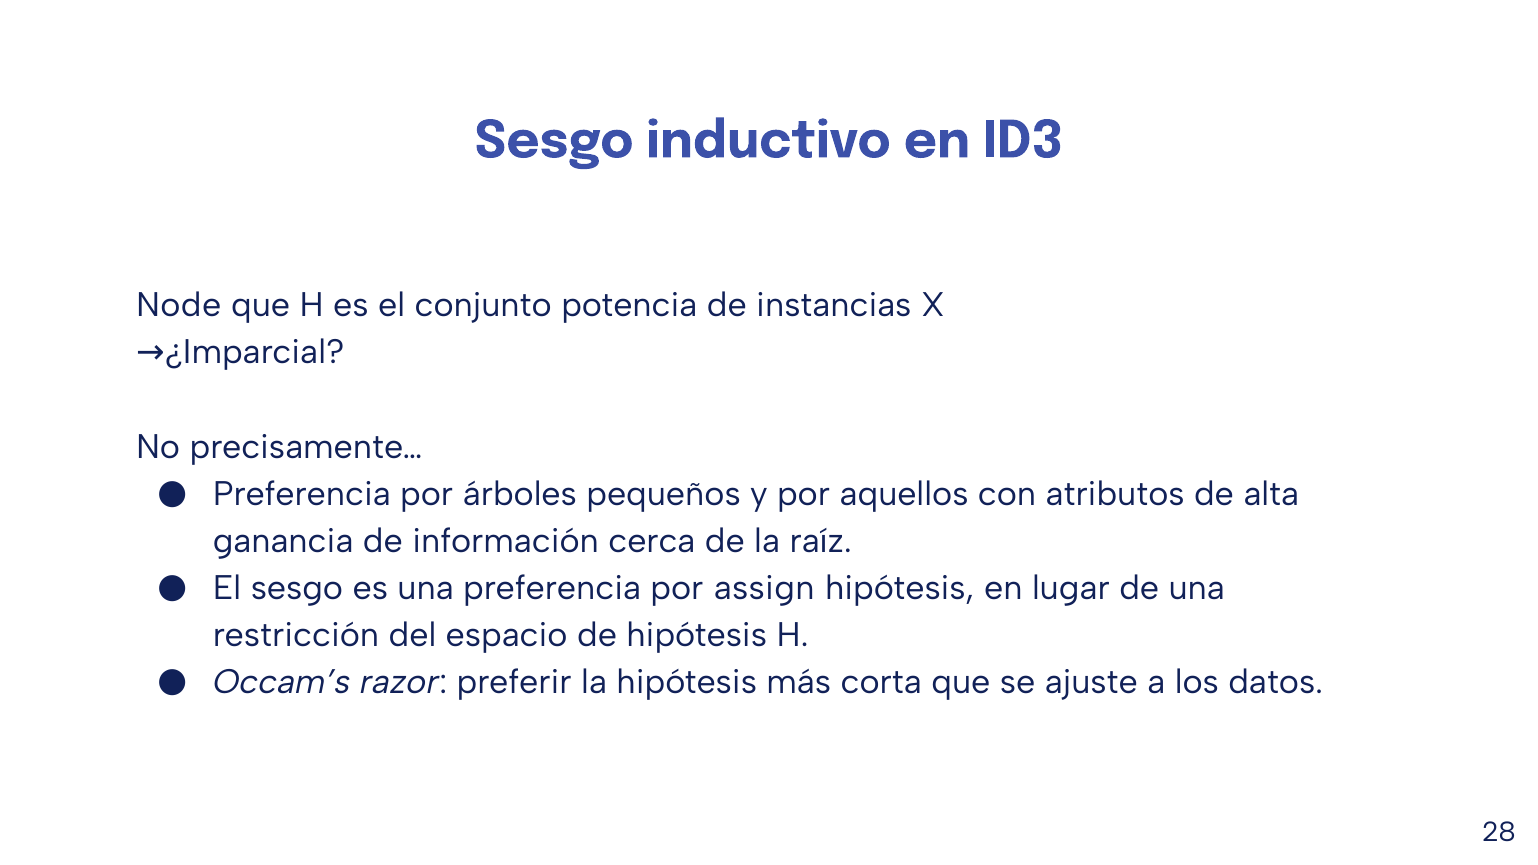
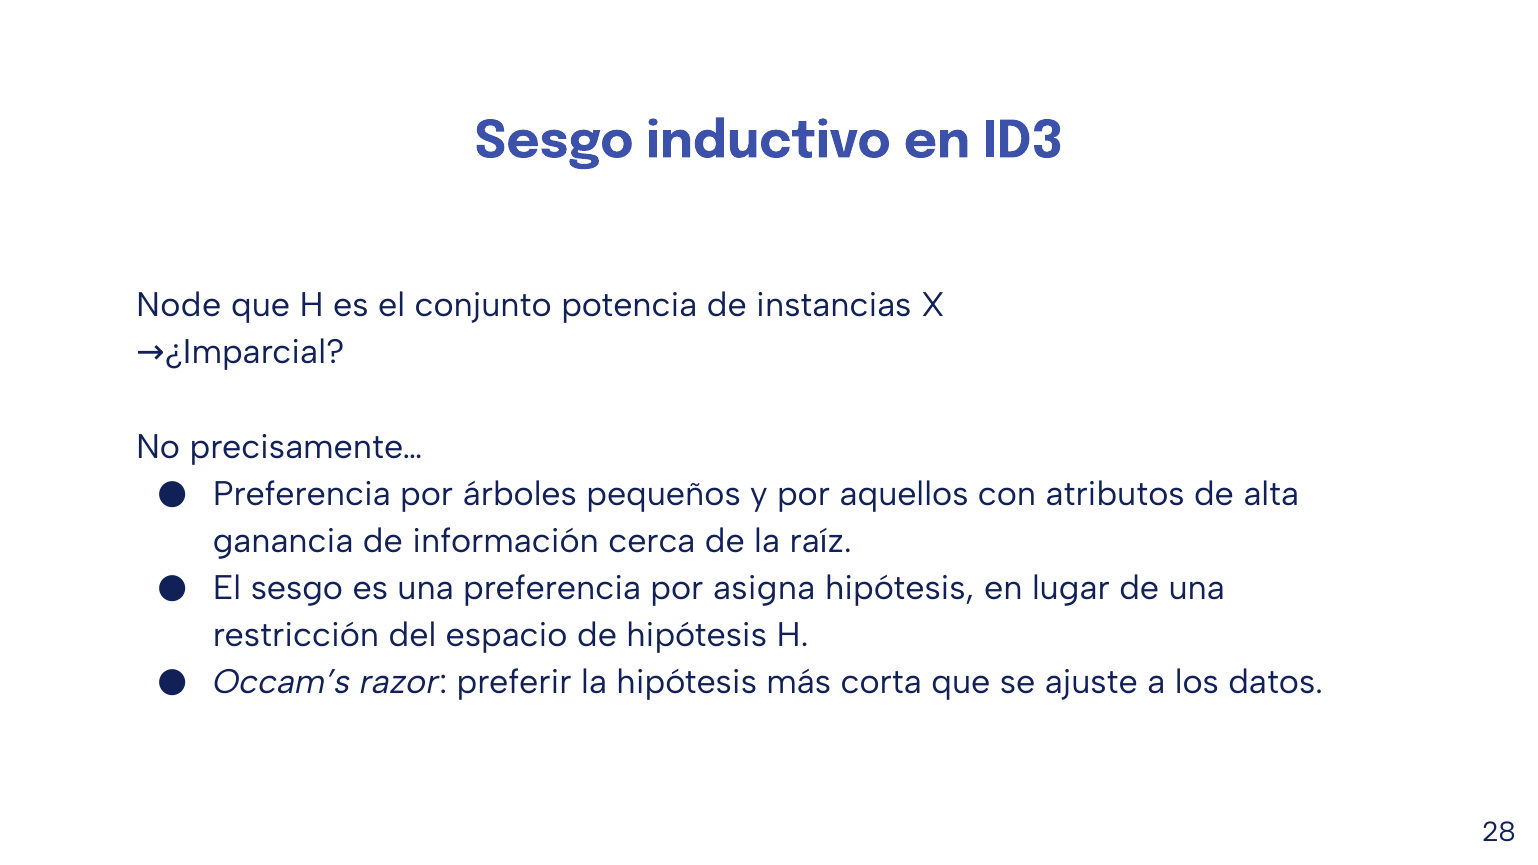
assign: assign -> asigna (764, 588)
